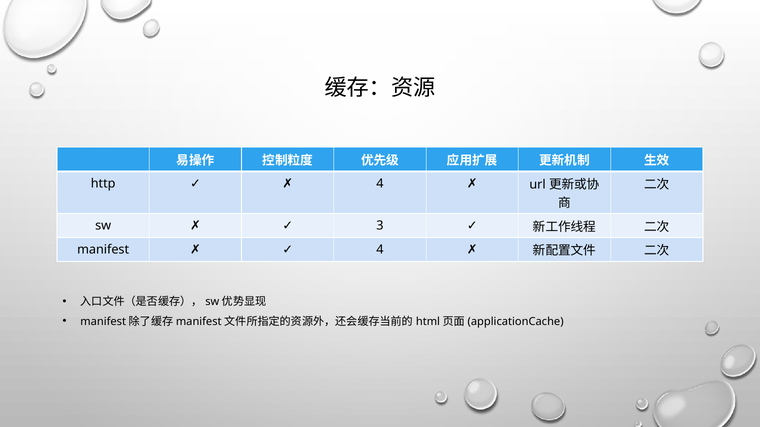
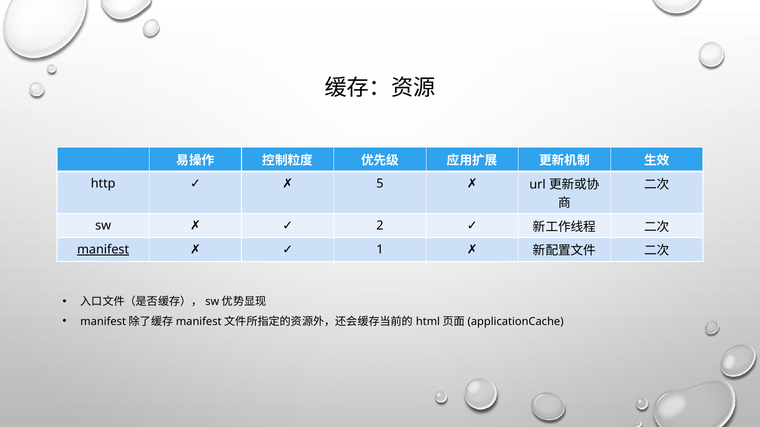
4: 4 -> 5 (380, 184)
3: 3 -> 2 (380, 226)
manifest underline: none -> present (103, 250)
4: 4 -> 1 (380, 250)
